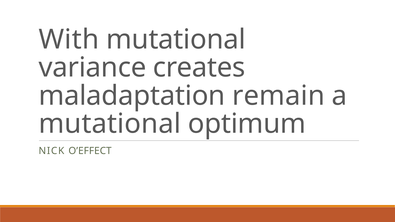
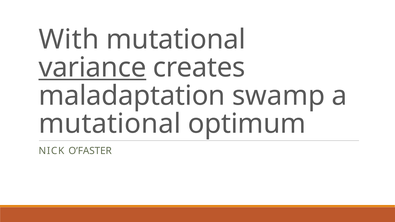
variance underline: none -> present (92, 68)
remain: remain -> swamp (279, 96)
O’EFFECT: O’EFFECT -> O’FASTER (90, 151)
